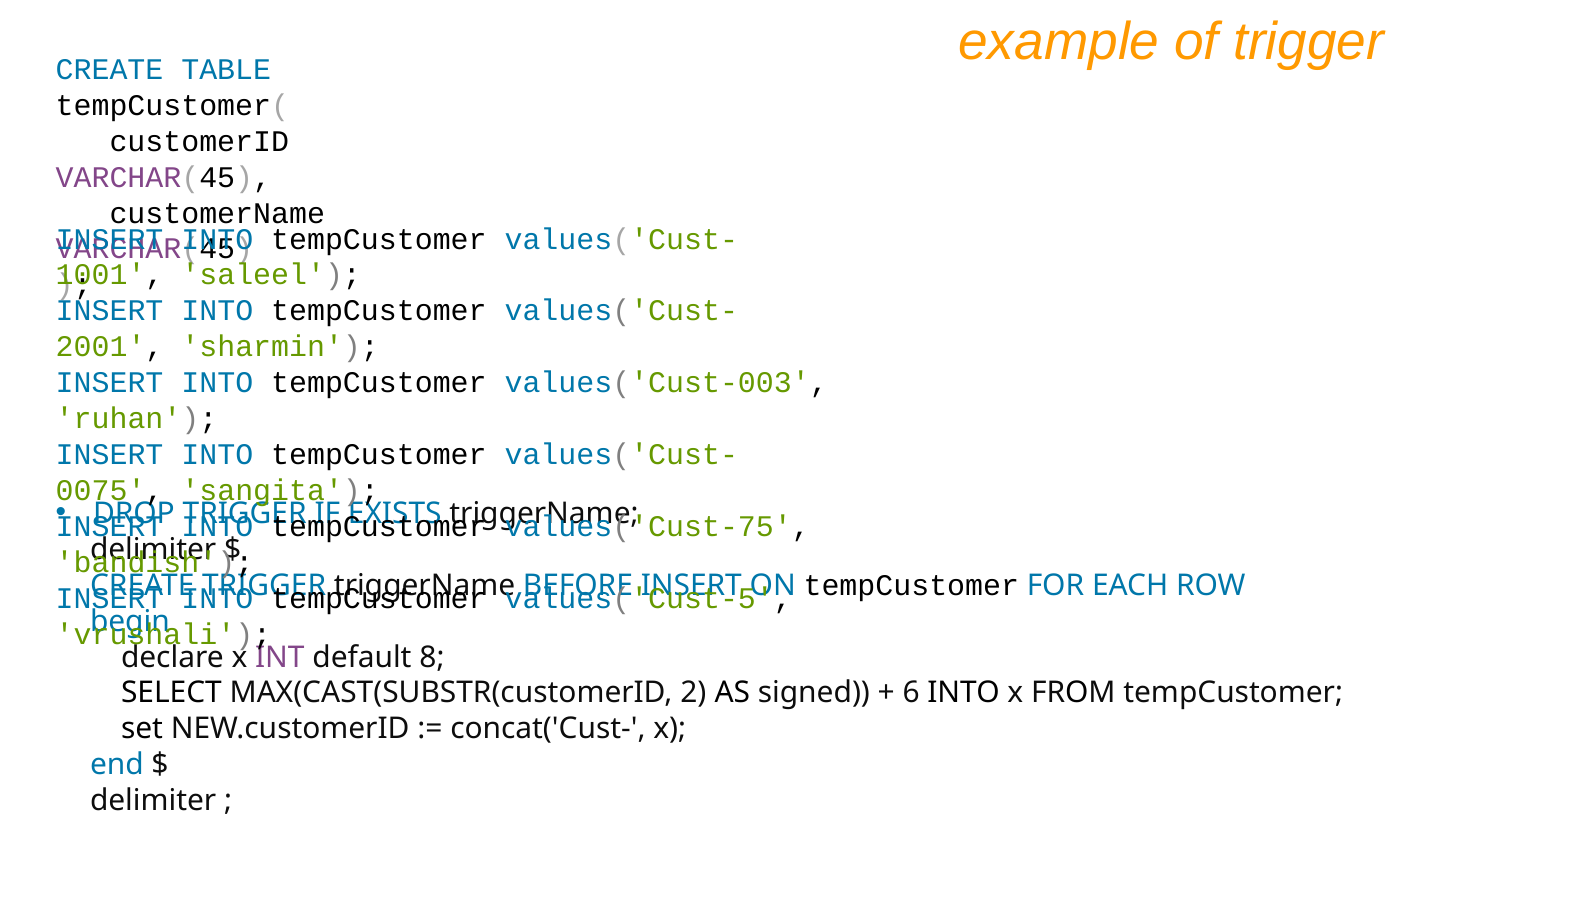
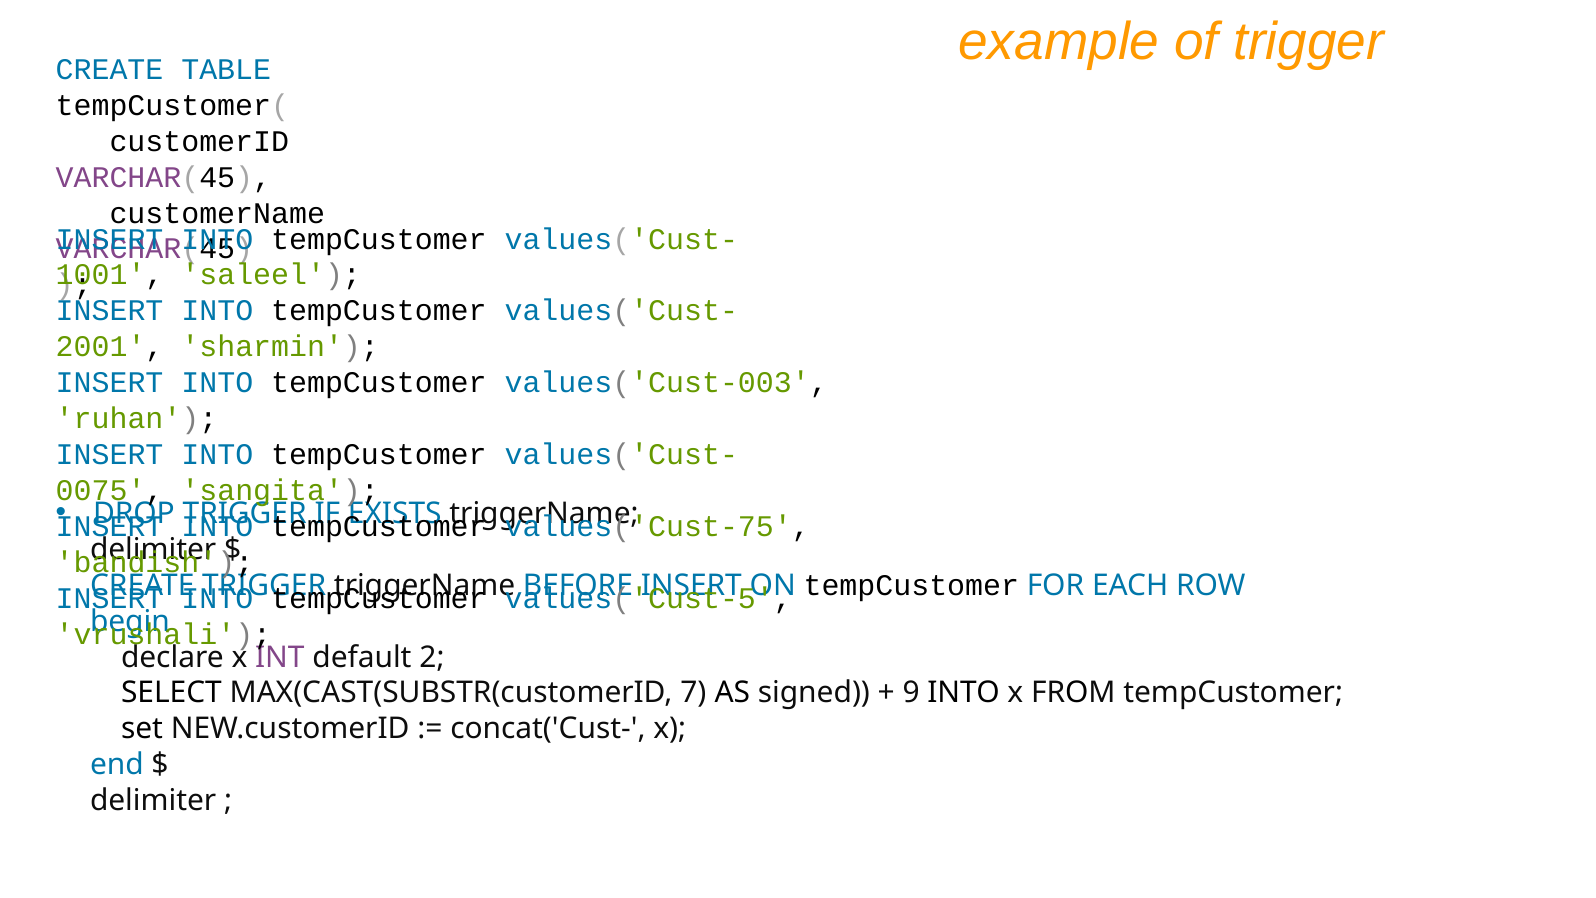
8: 8 -> 2 (432, 657)
2: 2 -> 7 (693, 693)
6: 6 -> 9 (911, 693)
